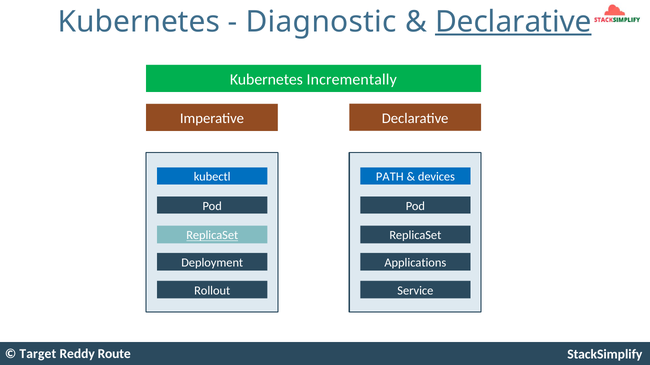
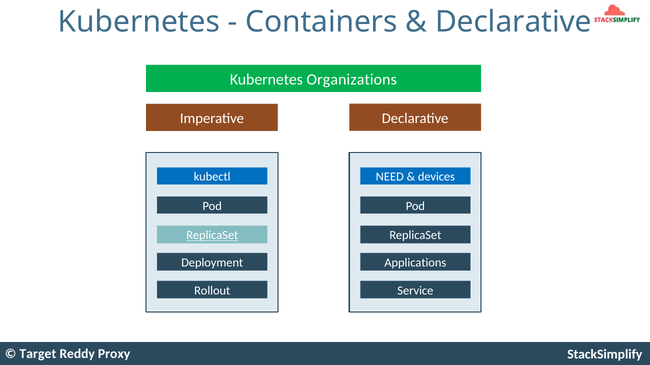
Diagnostic: Diagnostic -> Containers (321, 22)
Declarative underline: present -> none (513, 22)
Incrementally: Incrementally -> Organizations (352, 80)
PATH: PATH -> NEED (390, 177)
Route: Route -> Proxy (114, 355)
